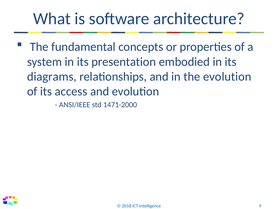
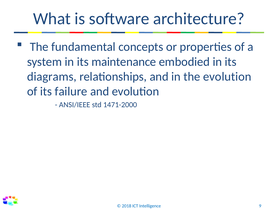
presentation: presentation -> maintenance (124, 62)
access: access -> failure (71, 91)
